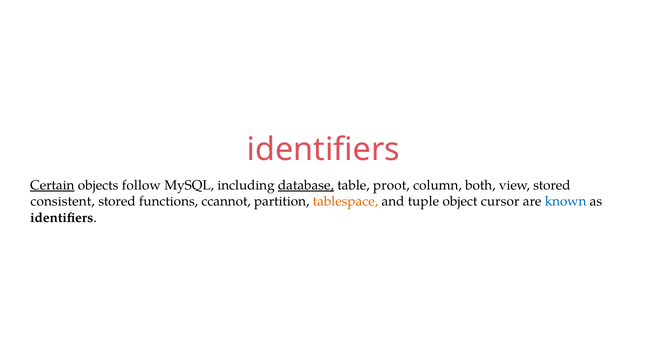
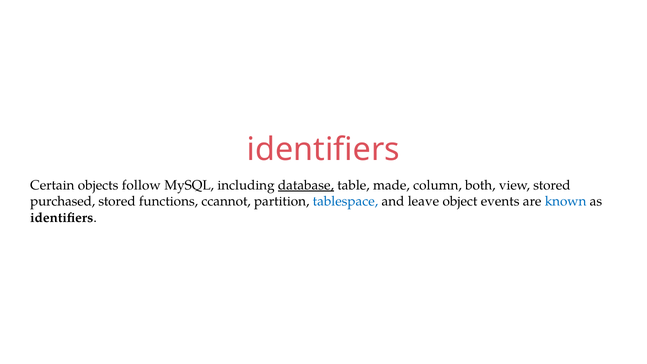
Certain underline: present -> none (52, 185)
proot: proot -> made (391, 185)
consistent: consistent -> purchased (63, 201)
tablespace colour: orange -> blue (345, 201)
tuple: tuple -> leave (423, 201)
cursor: cursor -> events (500, 201)
